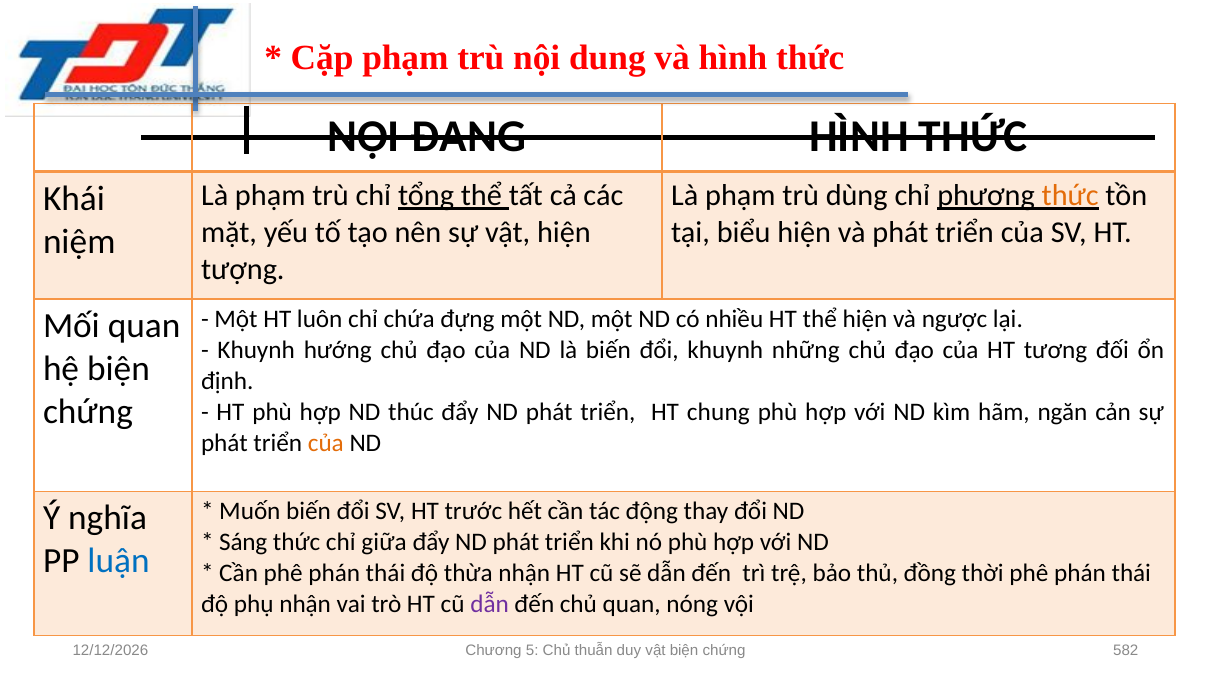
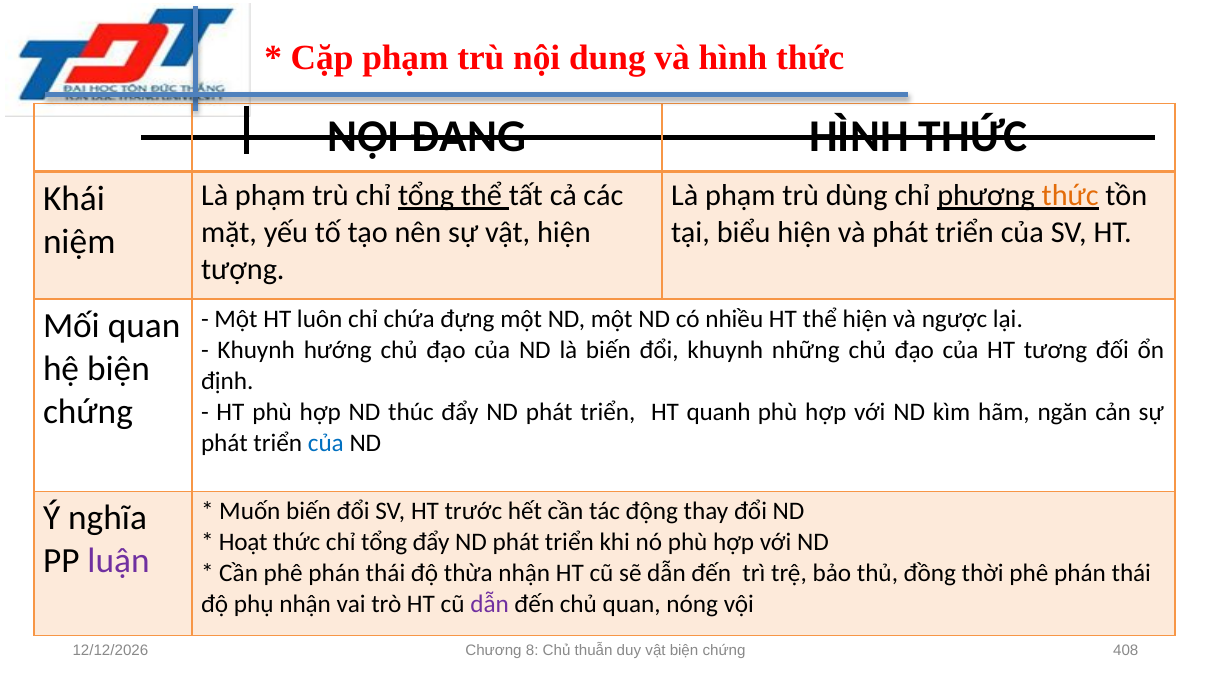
chung: chung -> quanh (719, 412)
của colour: orange -> blue (326, 443)
Sáng: Sáng -> Hoạt (243, 543)
thức chỉ giữa: giữa -> tổng (384, 543)
luận colour: blue -> purple (119, 561)
5: 5 -> 8 (532, 651)
582: 582 -> 408 (1126, 651)
